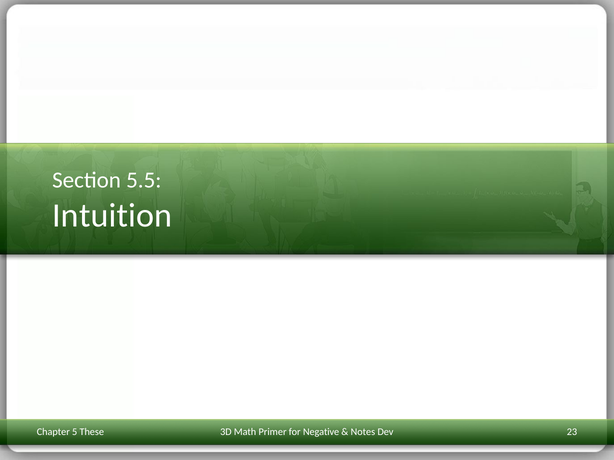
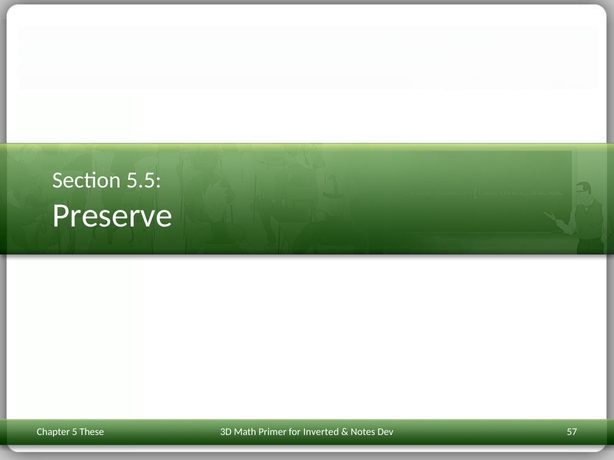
Intuition: Intuition -> Preserve (112, 216)
Negative: Negative -> Inverted (321, 433)
23: 23 -> 57 (572, 432)
